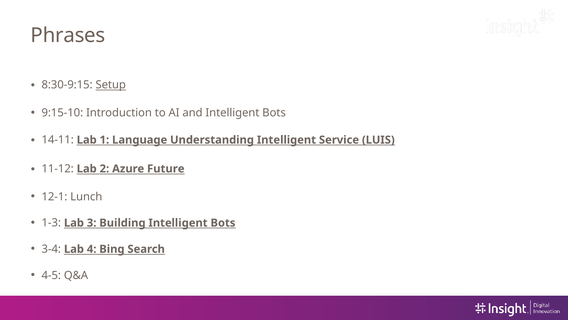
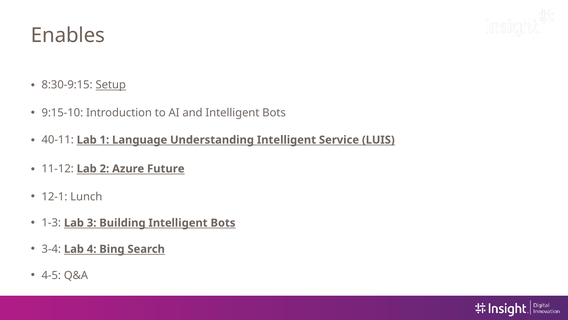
Phrases: Phrases -> Enables (68, 35)
14-11: 14-11 -> 40-11 (58, 140)
